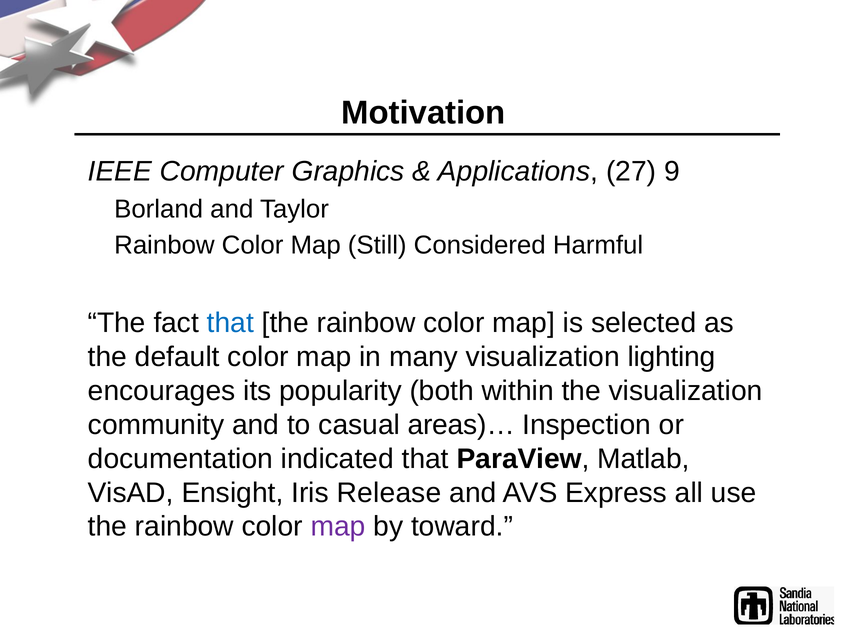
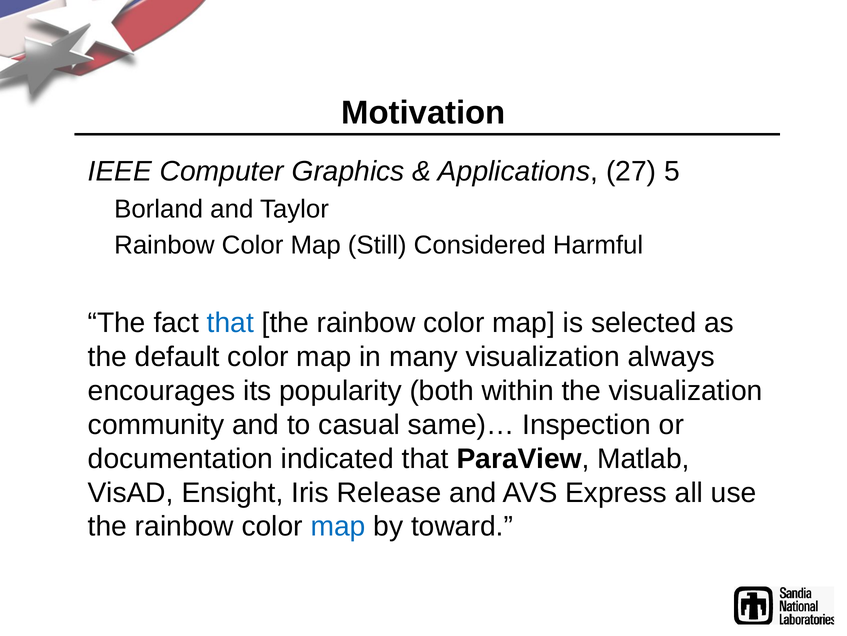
9: 9 -> 5 (672, 171)
lighting: lighting -> always (671, 357)
areas)…: areas)… -> same)… (461, 424)
map colour: purple -> blue (338, 526)
